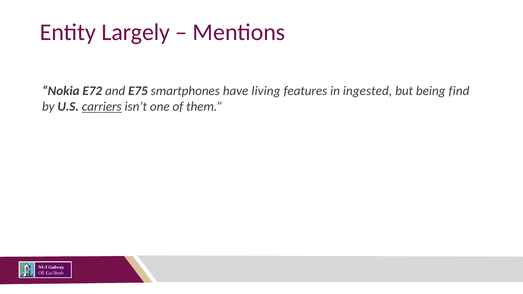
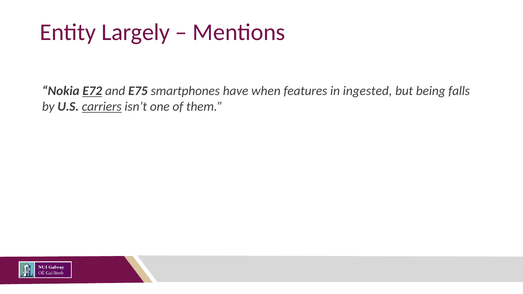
E72 underline: none -> present (92, 91)
living: living -> when (266, 91)
find: find -> falls (459, 91)
